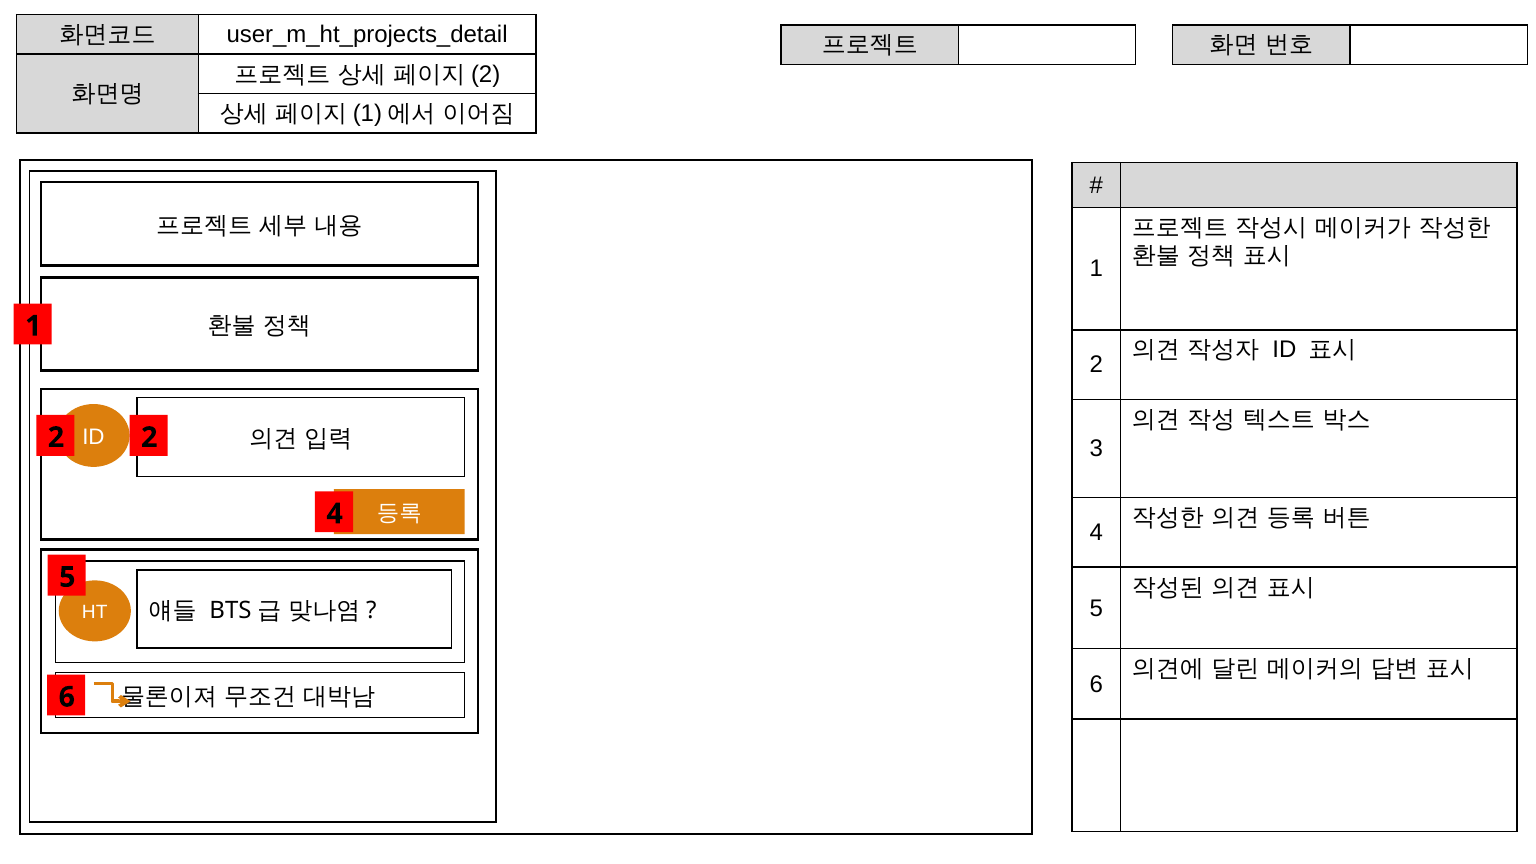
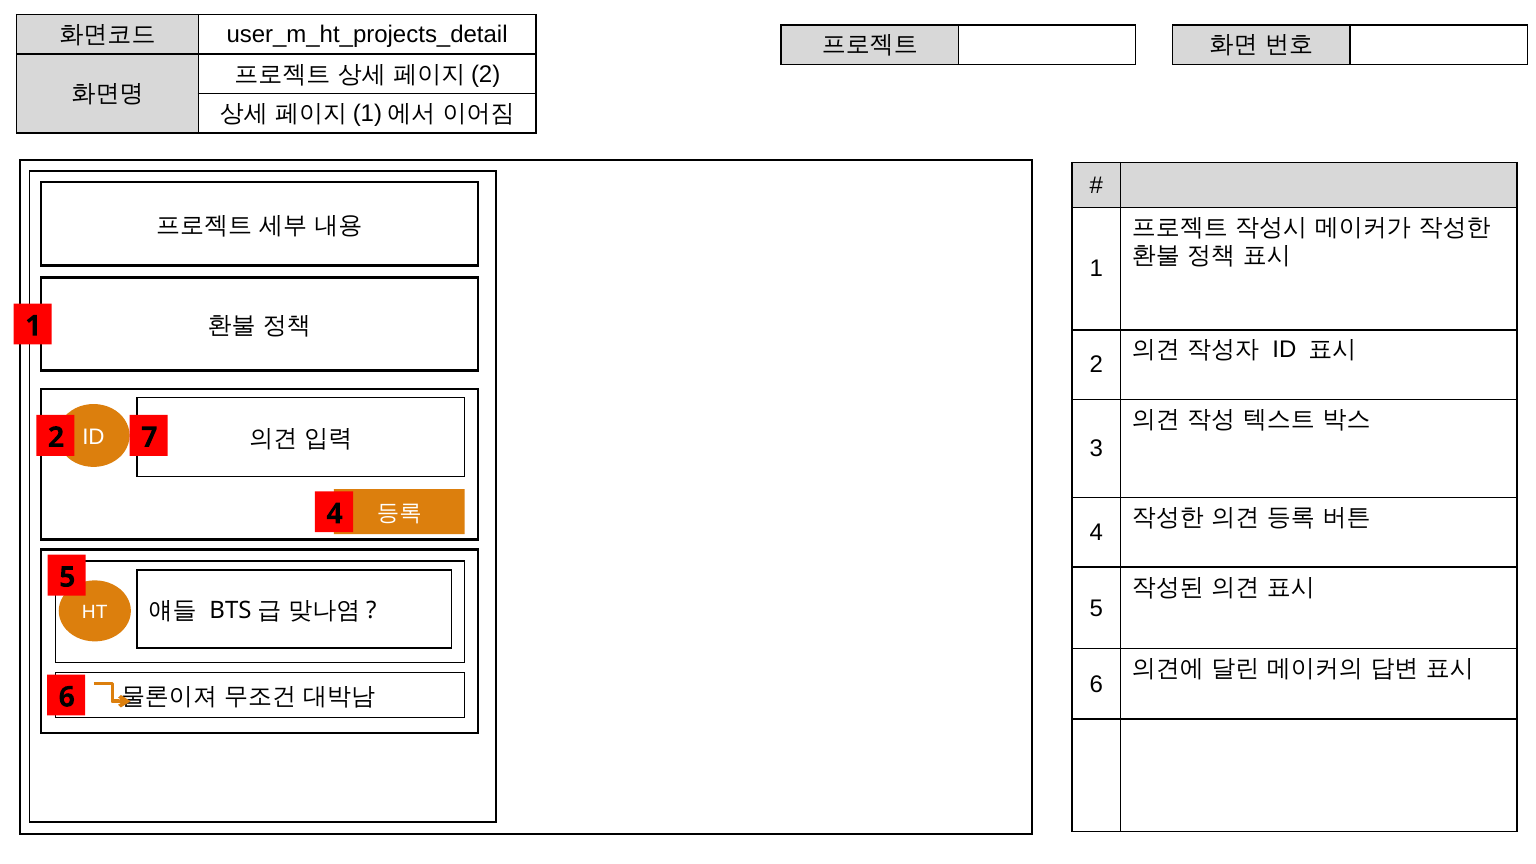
2 2: 2 -> 7 (149, 437)
